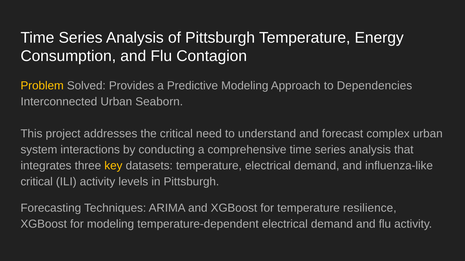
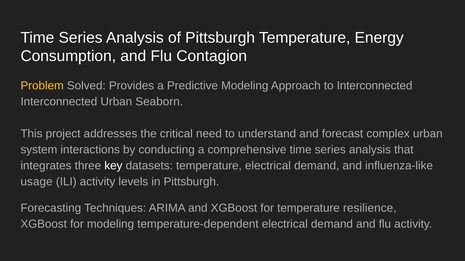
to Dependencies: Dependencies -> Interconnected (375, 86)
key colour: yellow -> white (113, 166)
critical: critical -> usage (37, 182)
